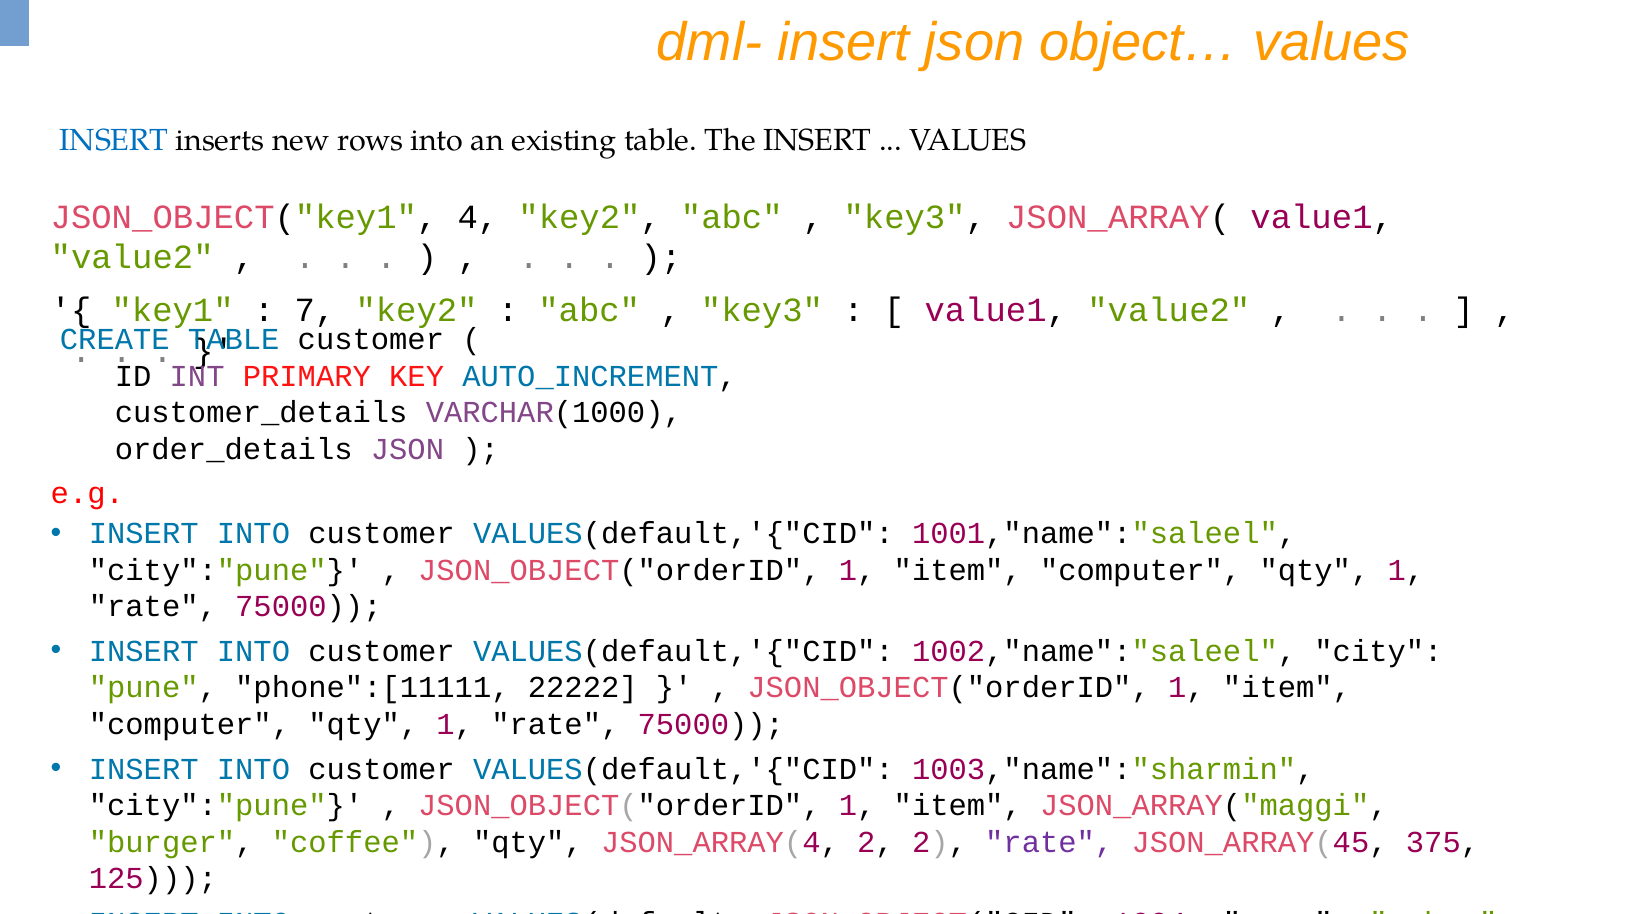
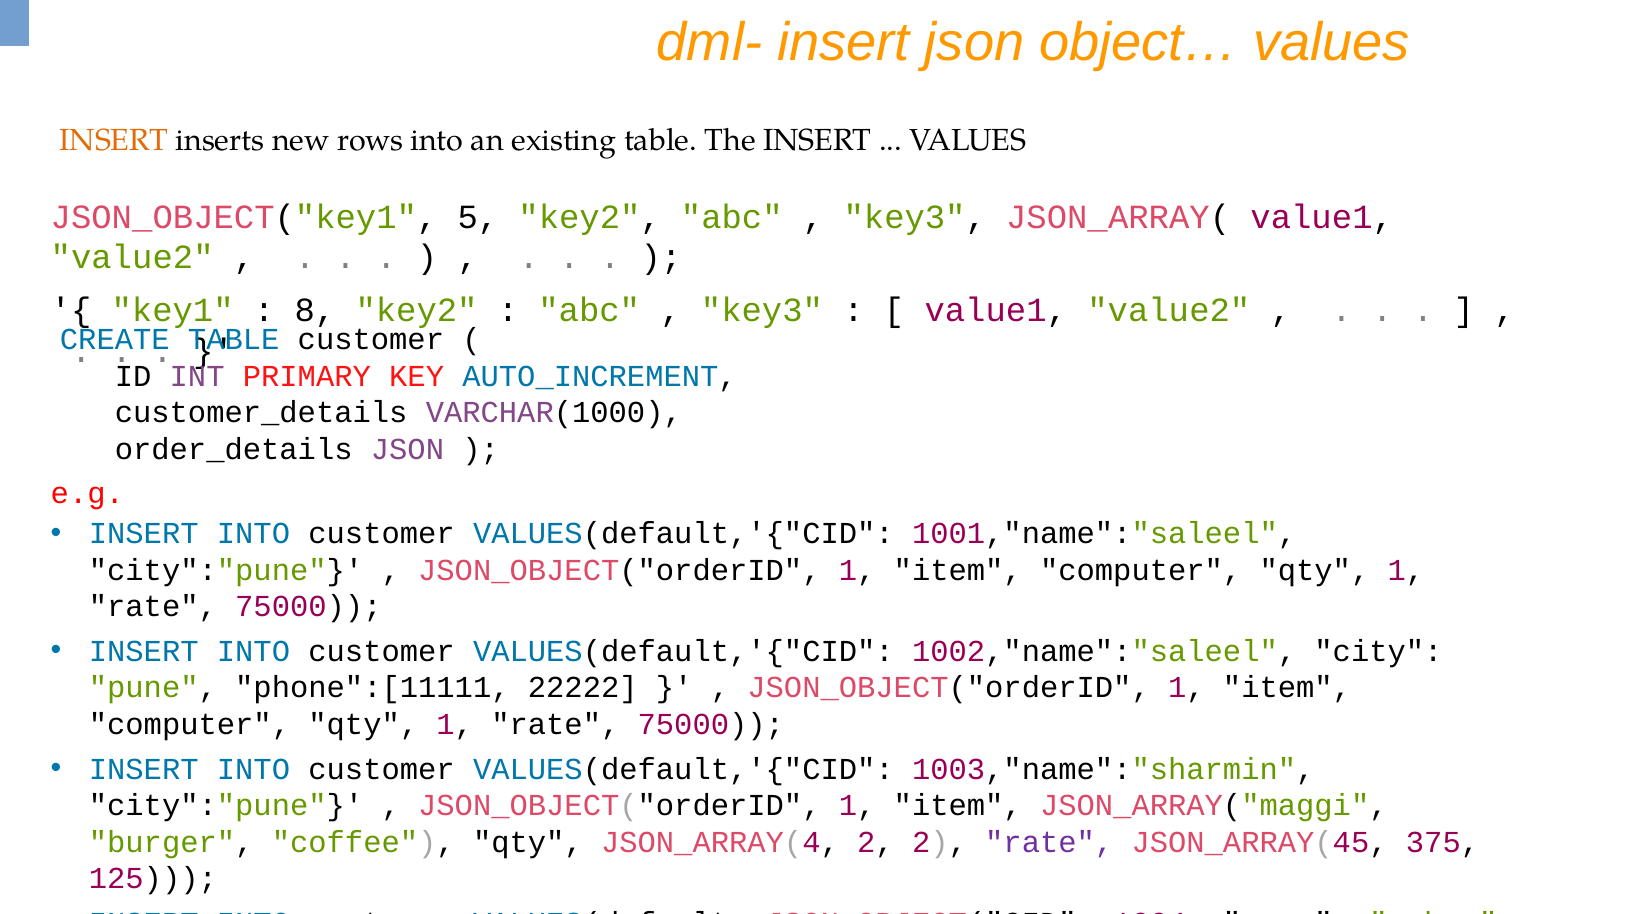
INSERT colour: blue -> orange (114, 140)
4: 4 -> 5 (478, 217)
7: 7 -> 8 (315, 311)
